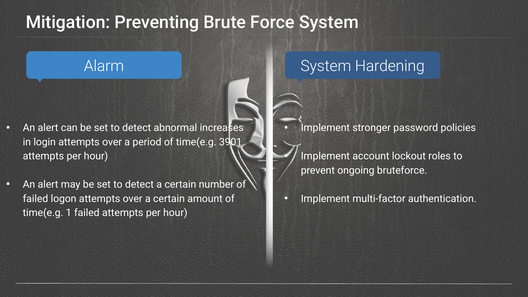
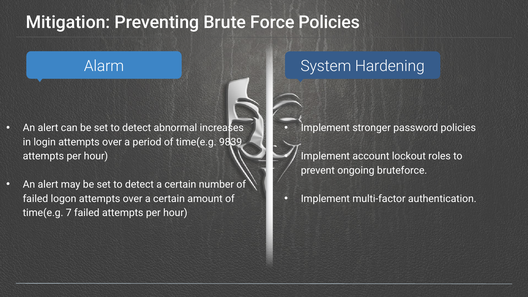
Force System: System -> Policies (329, 22)
3901: 3901 -> 9839 (231, 142)
1: 1 -> 7 (69, 213)
